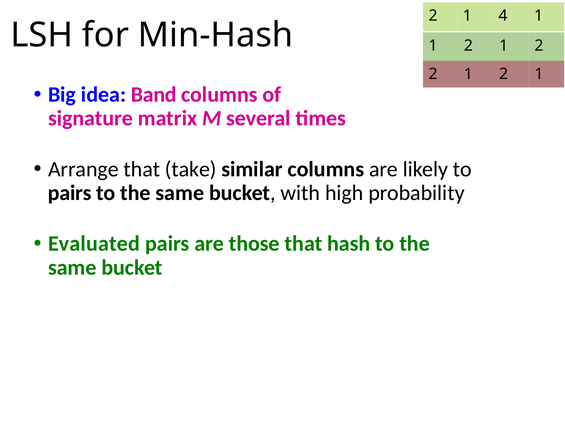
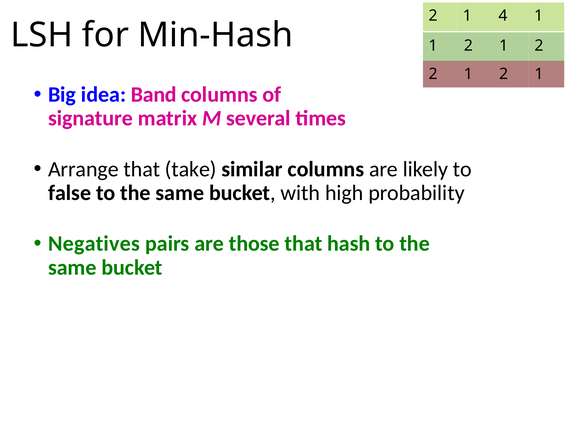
pairs: pairs -> false (70, 193)
Evaluated: Evaluated -> Negatives (94, 244)
